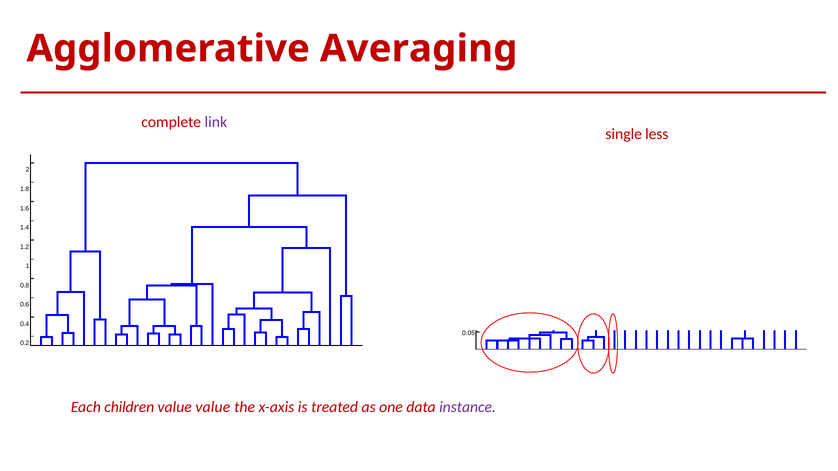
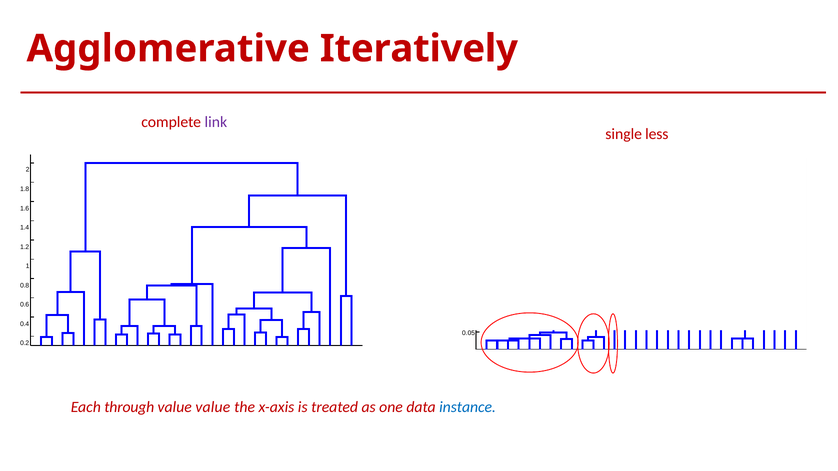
Averaging: Averaging -> Iteratively (419, 49)
children: children -> through (129, 408)
instance colour: purple -> blue (468, 408)
